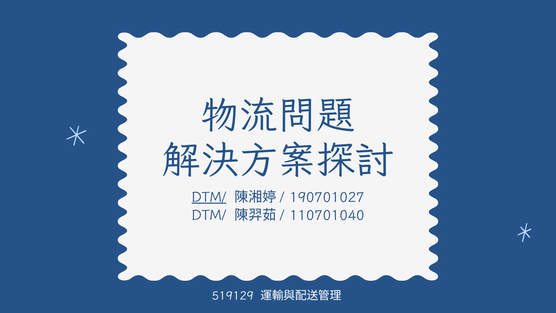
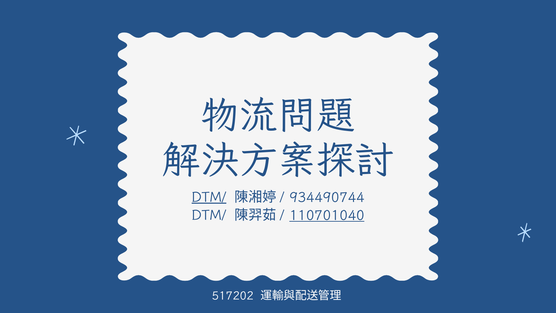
190701027: 190701027 -> 934490744 (327, 197)
110701040 underline: none -> present (327, 215)
519129: 519129 -> 517202 (233, 295)
